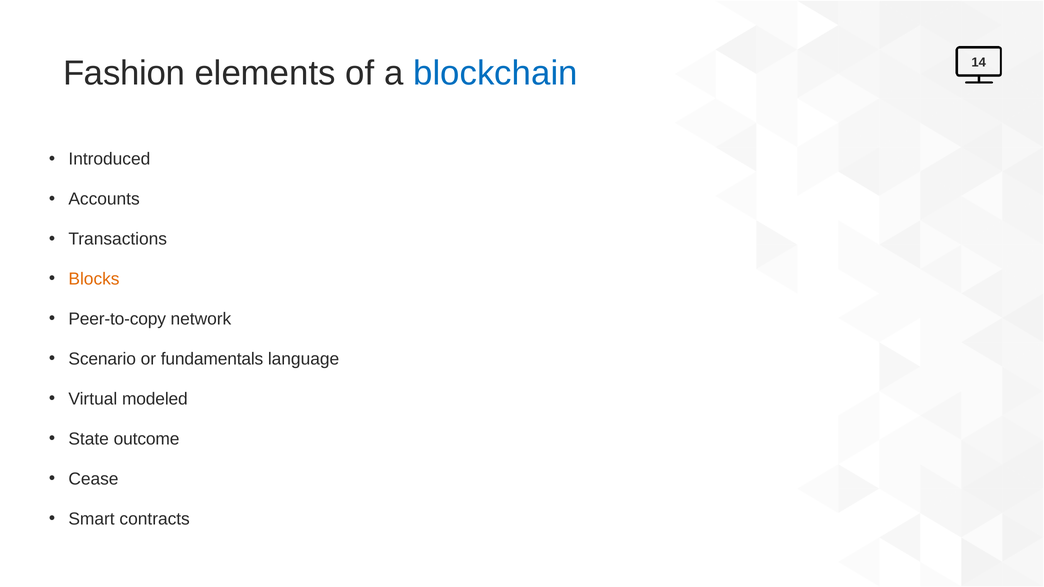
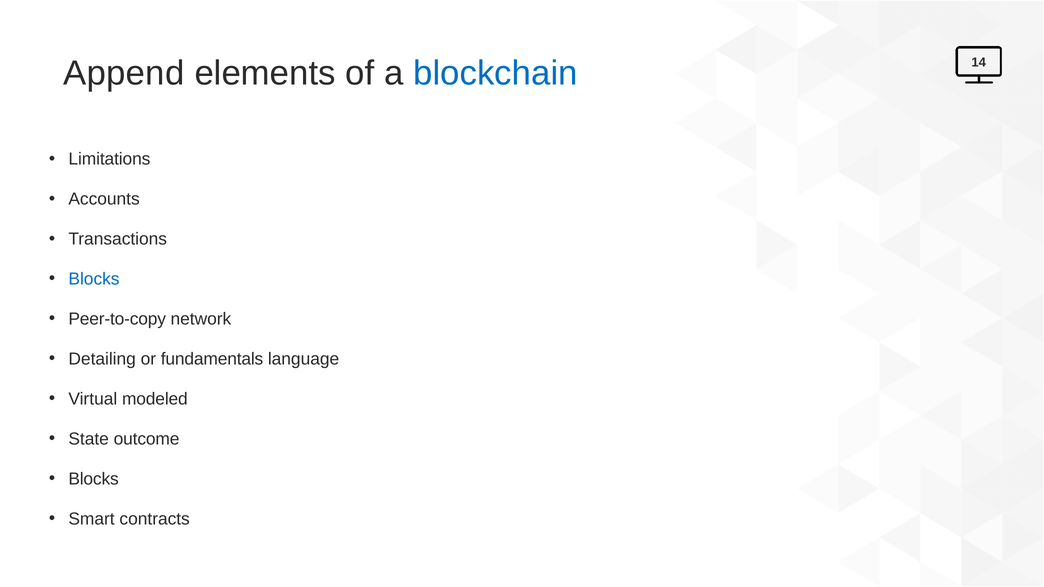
Fashion: Fashion -> Append (124, 73)
Introduced: Introduced -> Limitations (109, 159)
Blocks colour: orange -> blue (94, 279)
Scenario: Scenario -> Detailing (102, 359)
Cease: Cease -> Blocks (94, 479)
